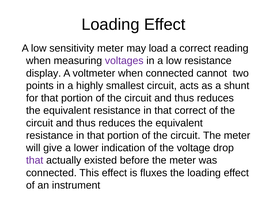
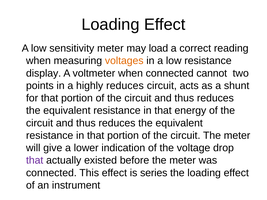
voltages colour: purple -> orange (124, 61)
highly smallest: smallest -> reduces (125, 86)
that correct: correct -> energy (190, 111)
fluxes: fluxes -> series (154, 173)
